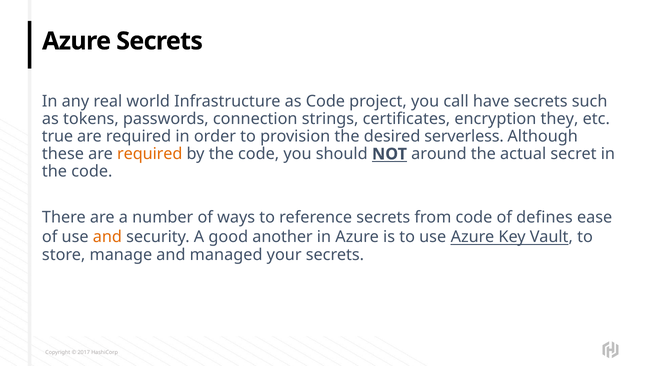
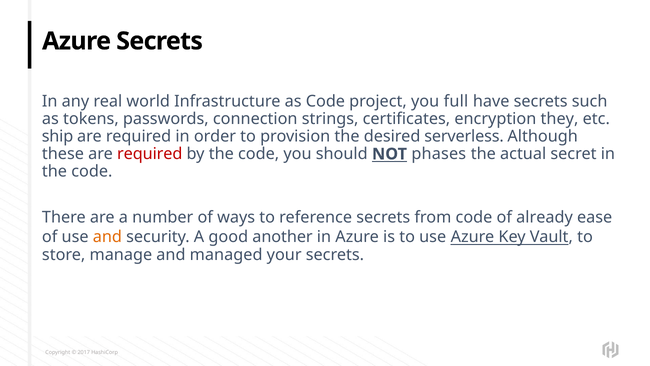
call: call -> full (456, 101)
true: true -> ship (58, 136)
required colour: orange -> red (150, 154)
around: around -> phases (439, 154)
defines: defines -> already (545, 217)
